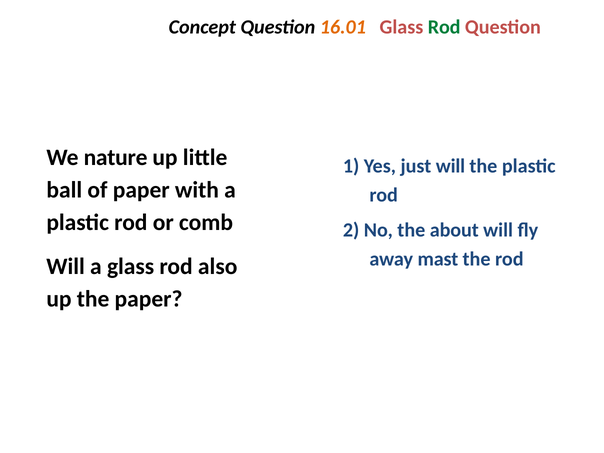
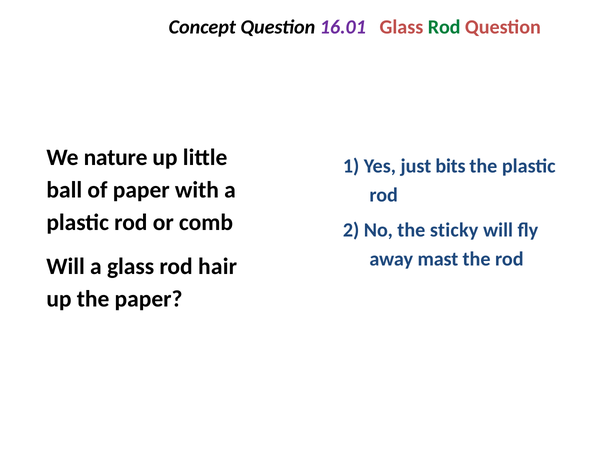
16.01 colour: orange -> purple (343, 27)
just will: will -> bits (450, 166)
about: about -> sticky (454, 230)
also: also -> hair (218, 267)
